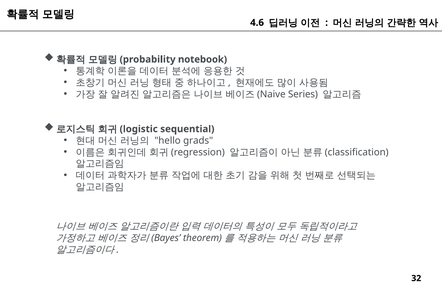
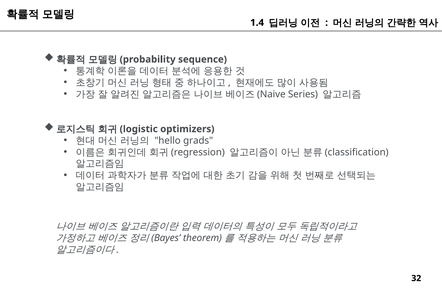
4.6: 4.6 -> 1.4 (257, 23)
notebook: notebook -> sequence (203, 59)
sequential: sequential -> optimizers (187, 129)
